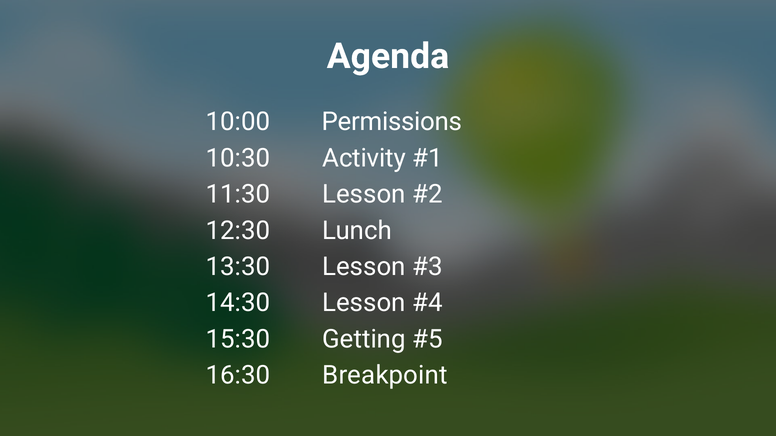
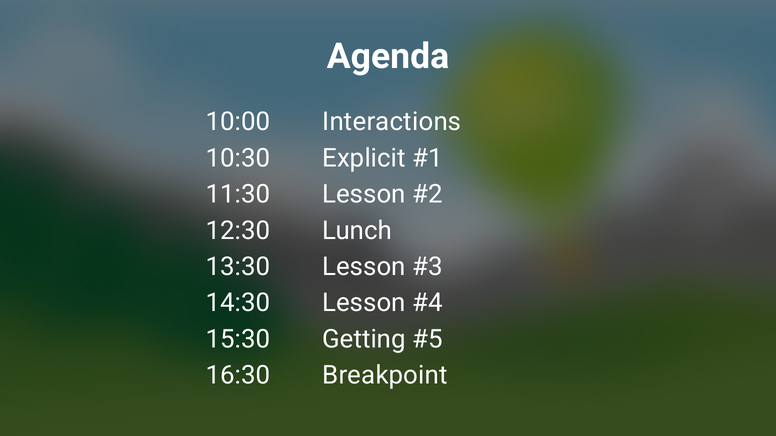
Permissions: Permissions -> Interactions (392, 122)
Activity: Activity -> Explicit (364, 158)
